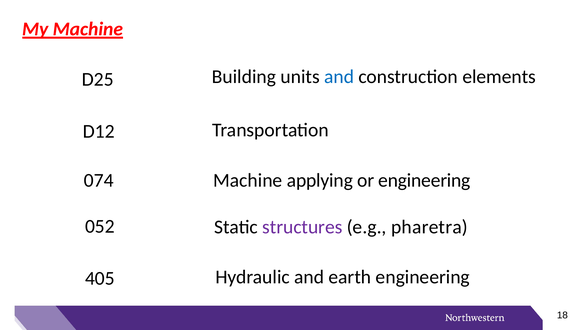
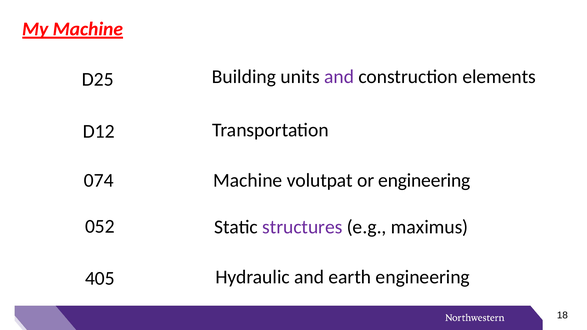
and colour: blue -> purple (339, 77)
applying: applying -> volutpat (320, 181)
pharetra: pharetra -> maximus (430, 227)
